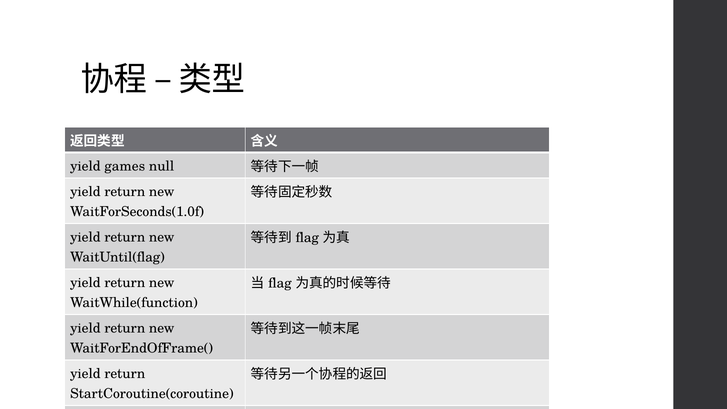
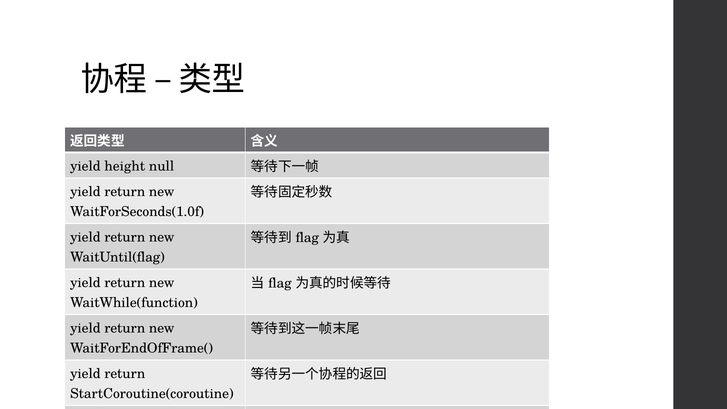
games: games -> height (125, 166)
